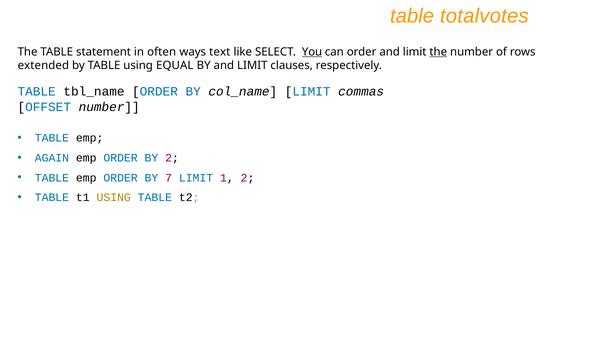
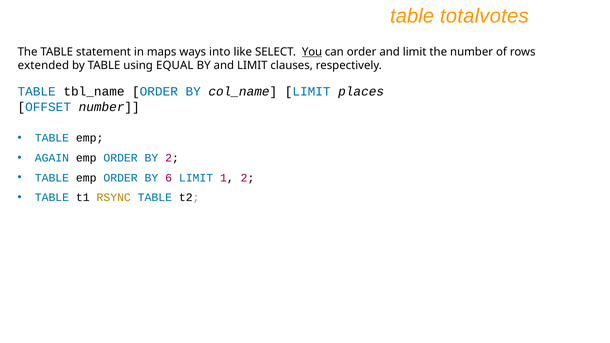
often: often -> maps (162, 52)
text: text -> into (220, 52)
the underline: present -> none (438, 52)
commas: commas -> places (361, 92)
7: 7 -> 6 (169, 178)
t1 USING: USING -> RSYNC (114, 198)
